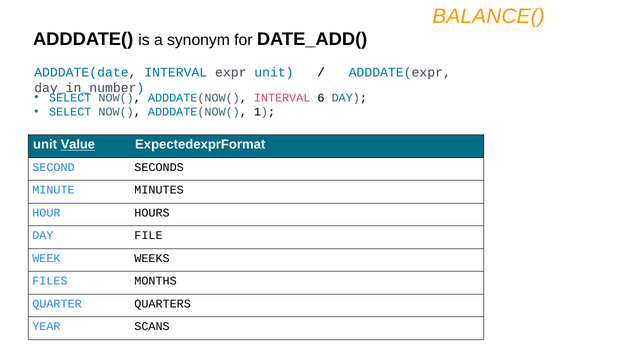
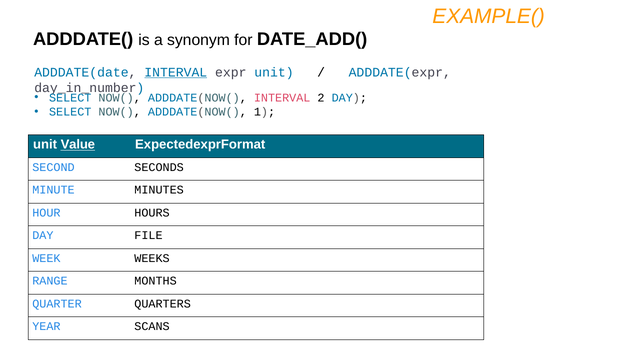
BALANCE(: BALANCE( -> EXAMPLE( (489, 16)
INTERVAL underline: none -> present (176, 72)
6: 6 -> 2 (321, 98)
FILES: FILES -> RANGE (50, 281)
